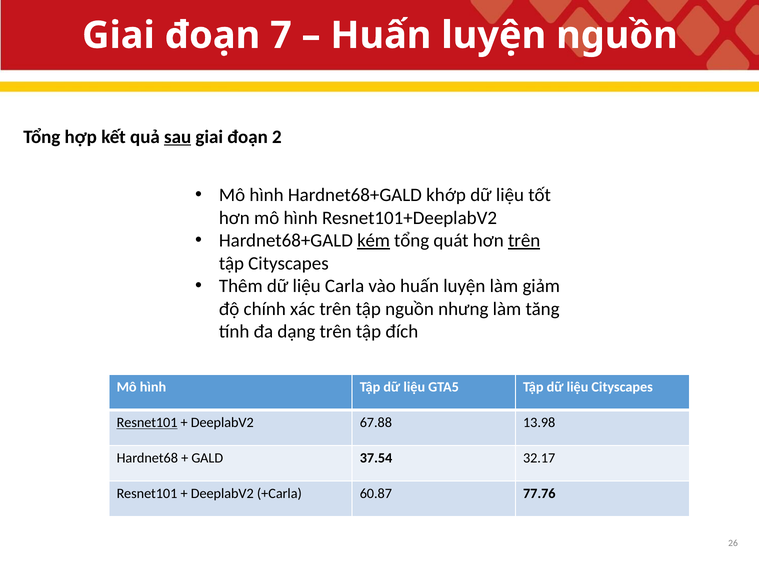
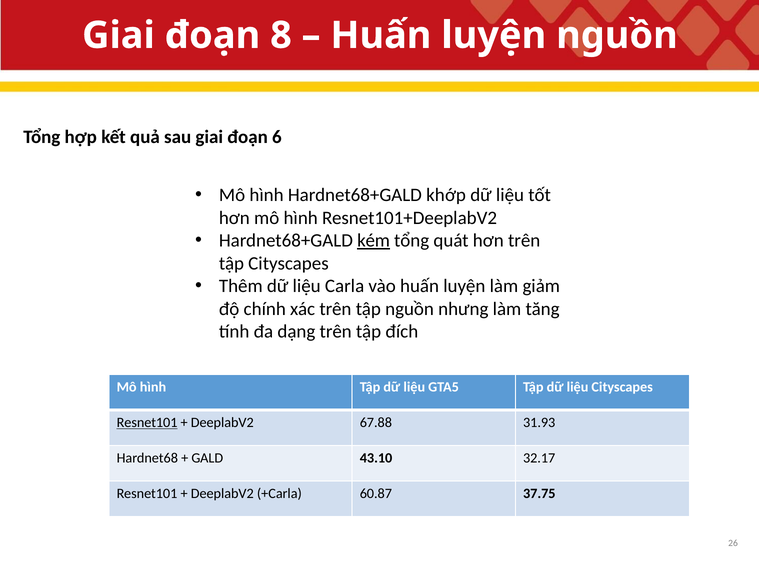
7: 7 -> 8 (281, 35)
sau underline: present -> none (178, 137)
2: 2 -> 6 (277, 137)
trên underline: present -> none (524, 241)
13.98: 13.98 -> 31.93 (539, 423)
37.54: 37.54 -> 43.10 (376, 458)
77.76: 77.76 -> 37.75 (539, 494)
